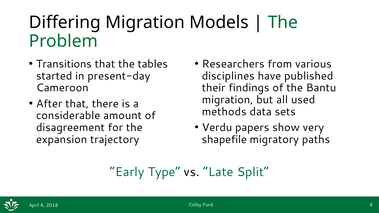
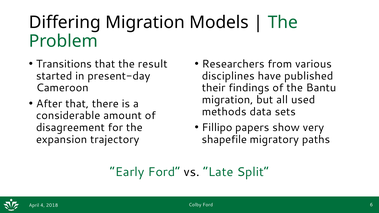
tables: tables -> result (153, 64)
Verdu: Verdu -> Fillipo (217, 128)
Early Type: Type -> Ford (164, 172)
